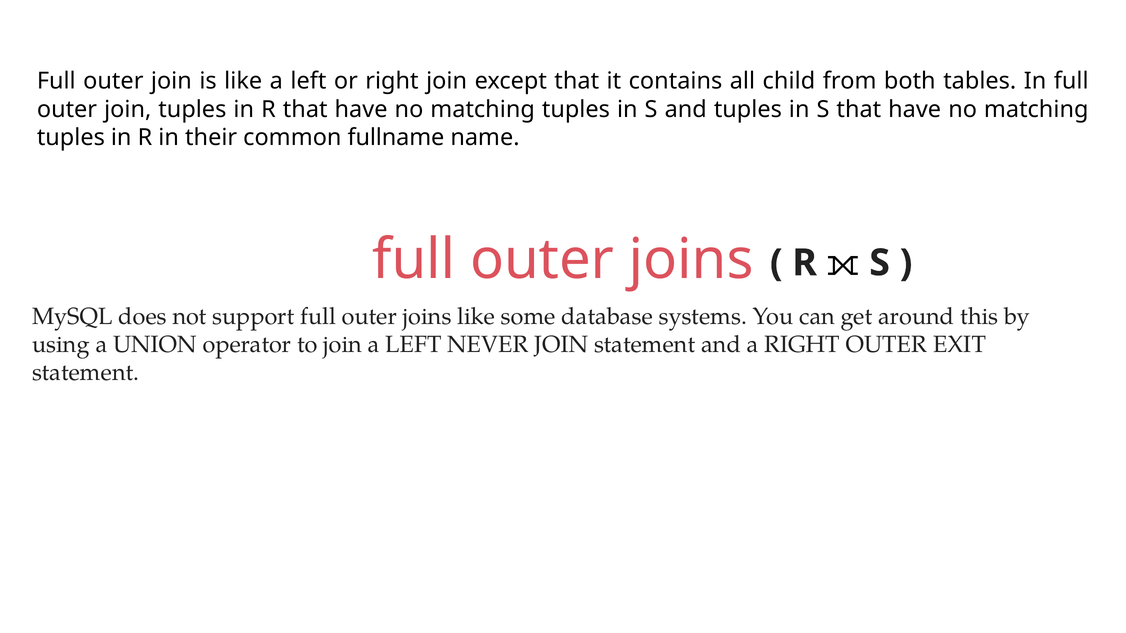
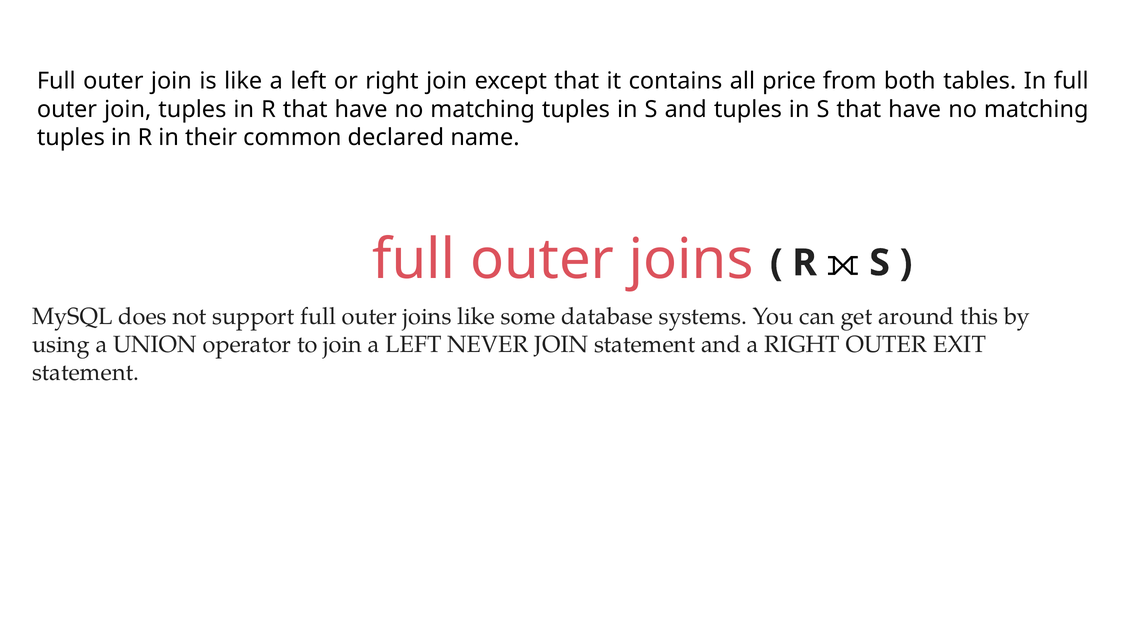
child: child -> price (789, 81)
fullname: fullname -> declared (396, 138)
